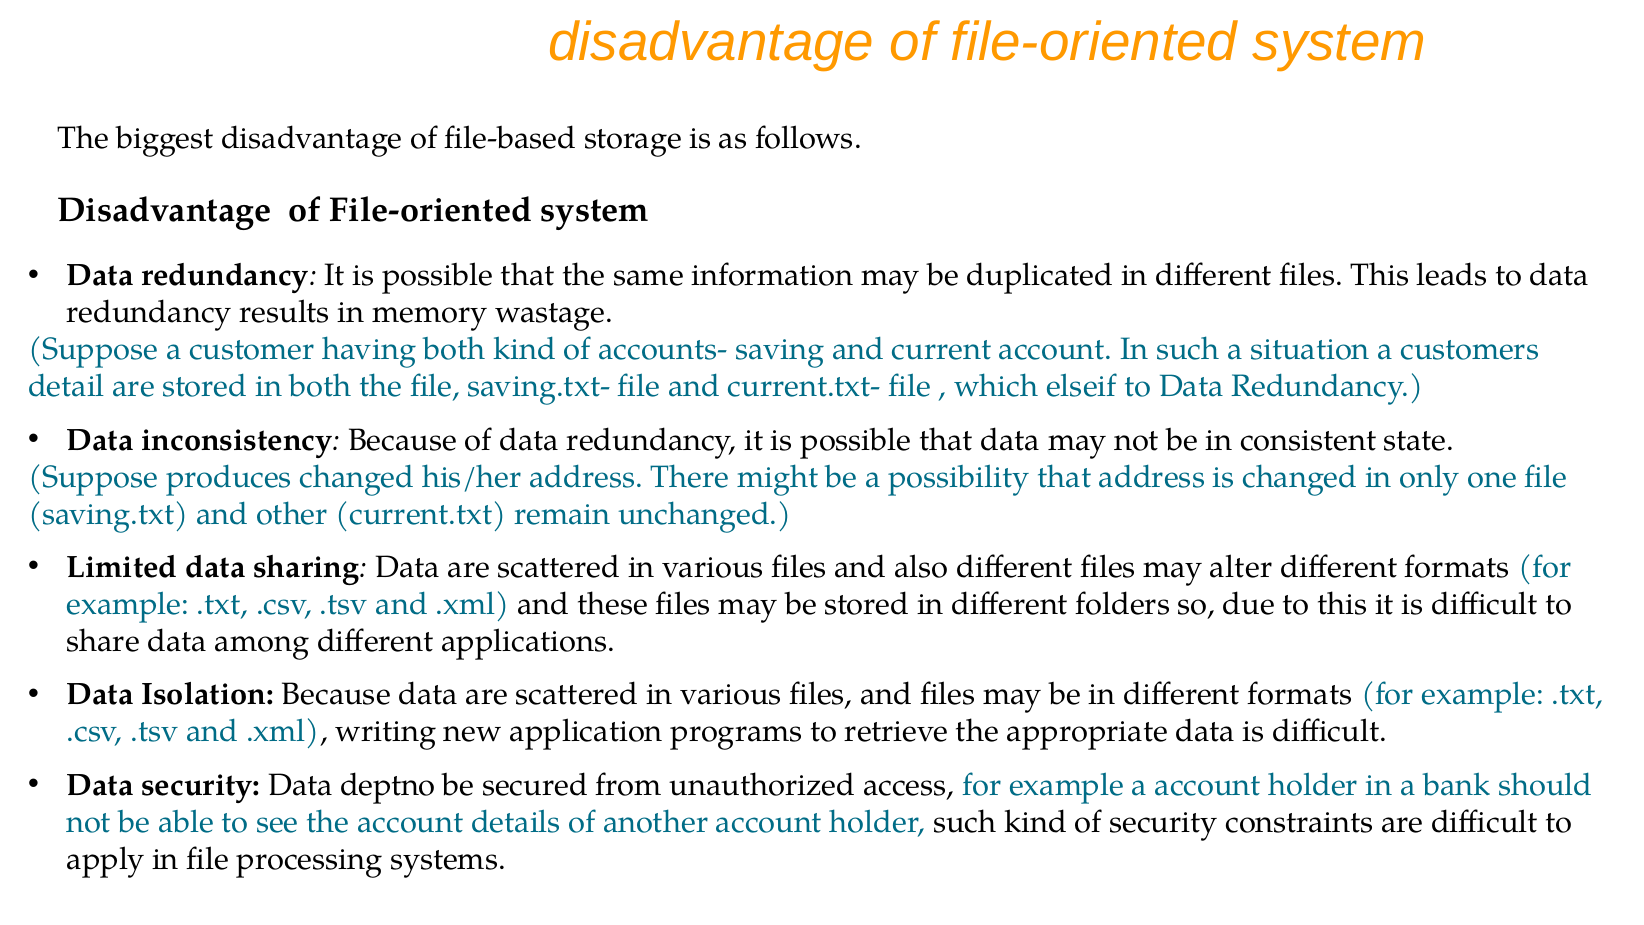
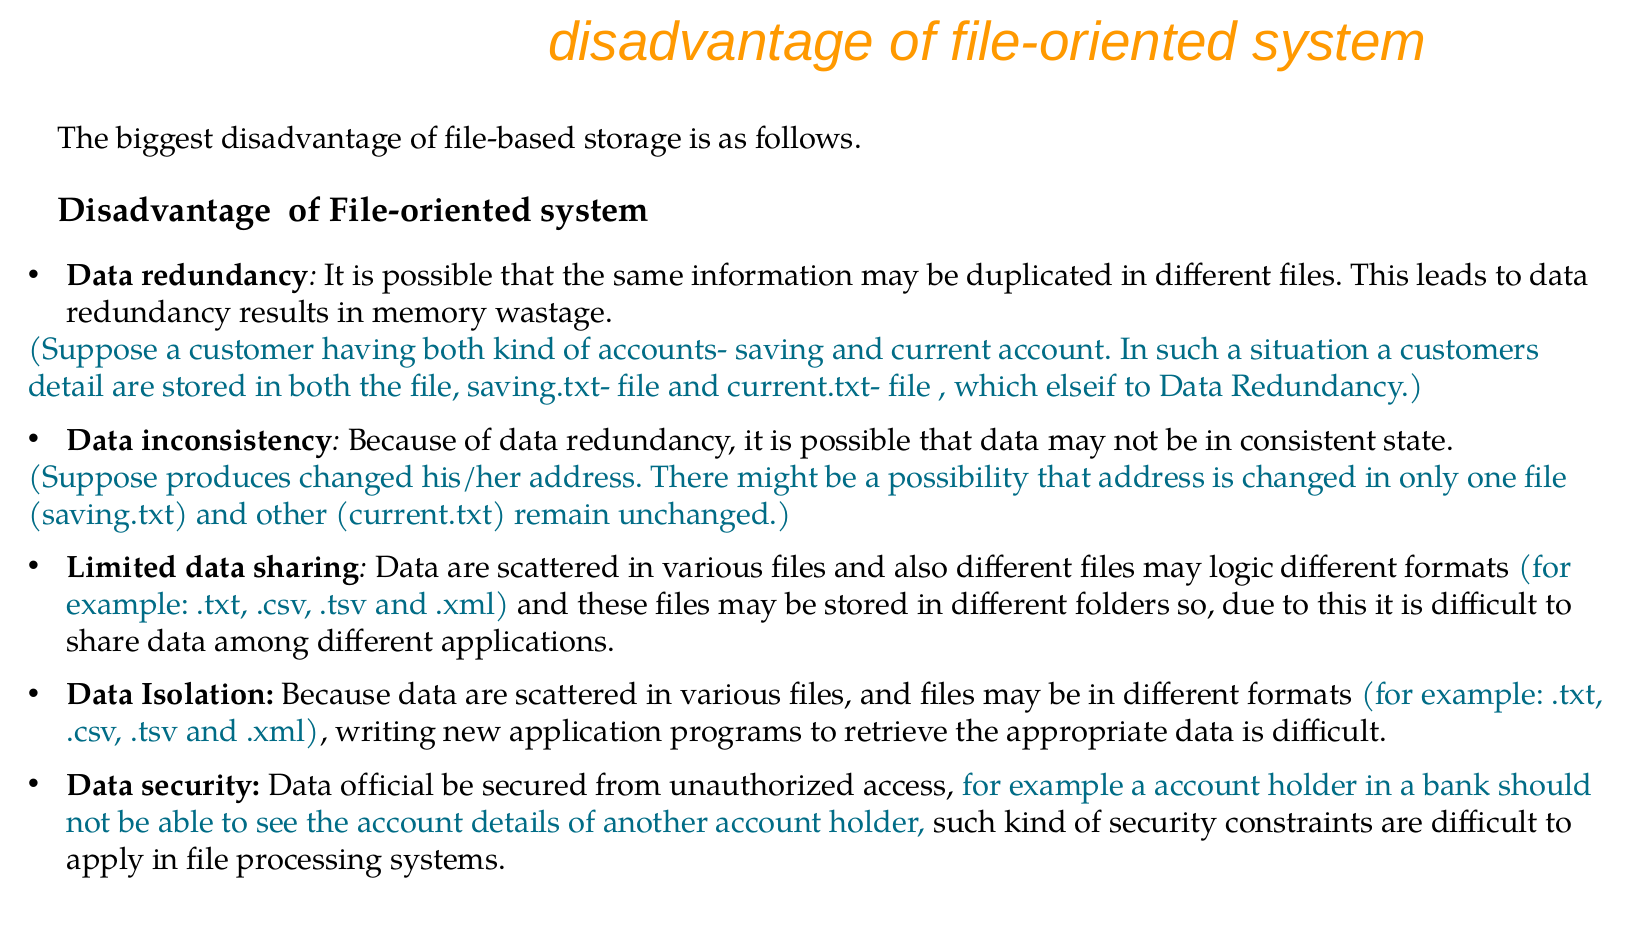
alter: alter -> logic (1242, 567)
deptno: deptno -> official (388, 785)
